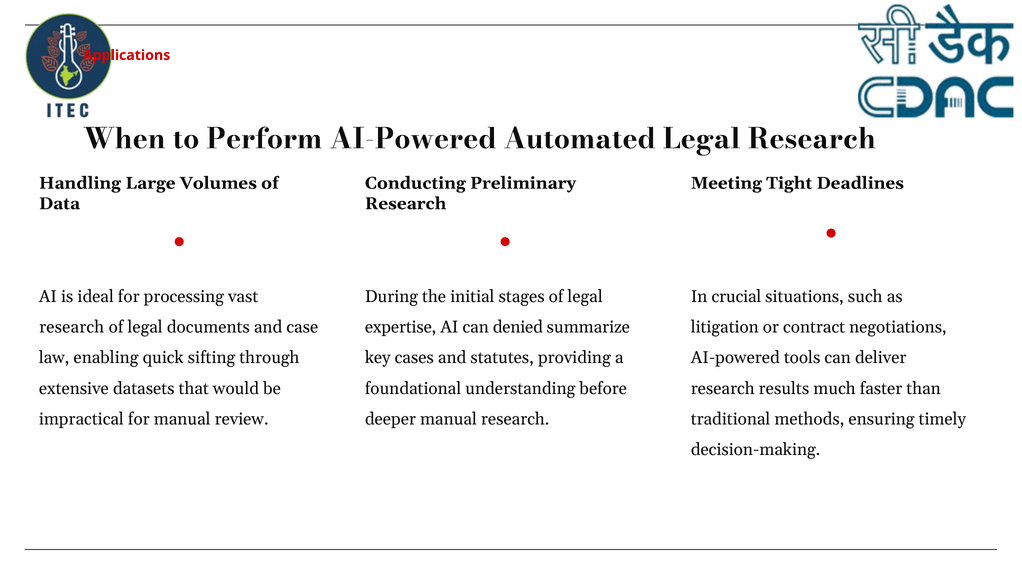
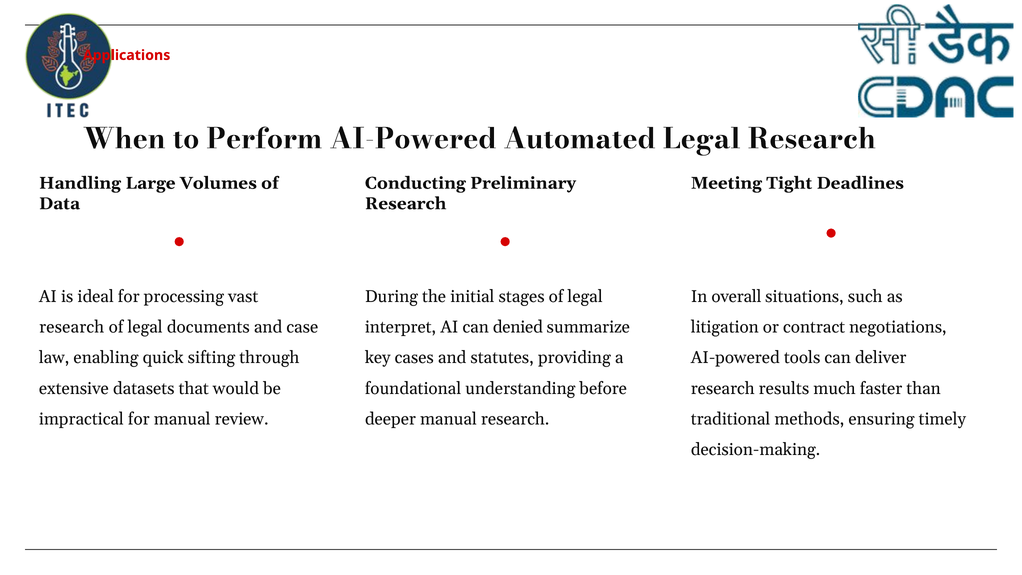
crucial: crucial -> overall (736, 296)
expertise: expertise -> interpret (401, 327)
